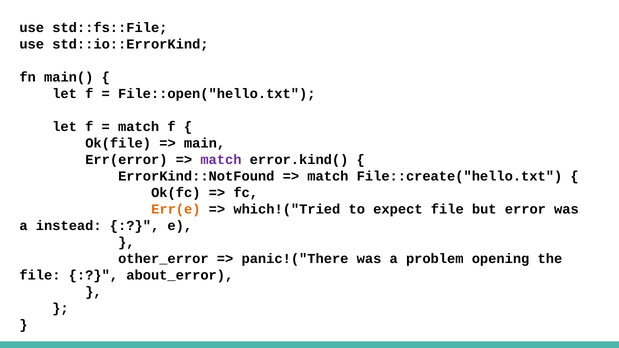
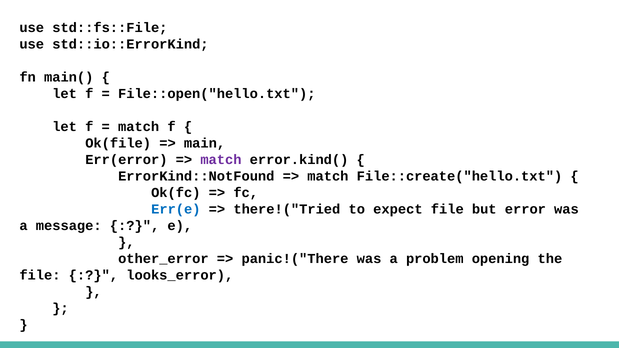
Err(e colour: orange -> blue (176, 209)
which!("Tried: which!("Tried -> there!("Tried (287, 209)
instead: instead -> message (69, 226)
about_error: about_error -> looks_error (180, 275)
